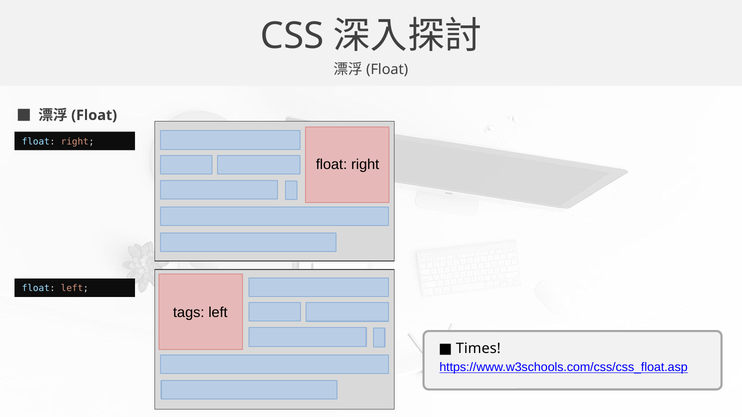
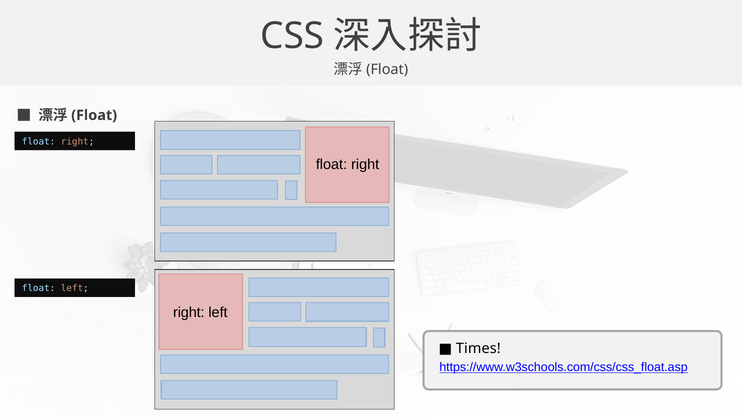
tags: tags -> right (189, 313)
